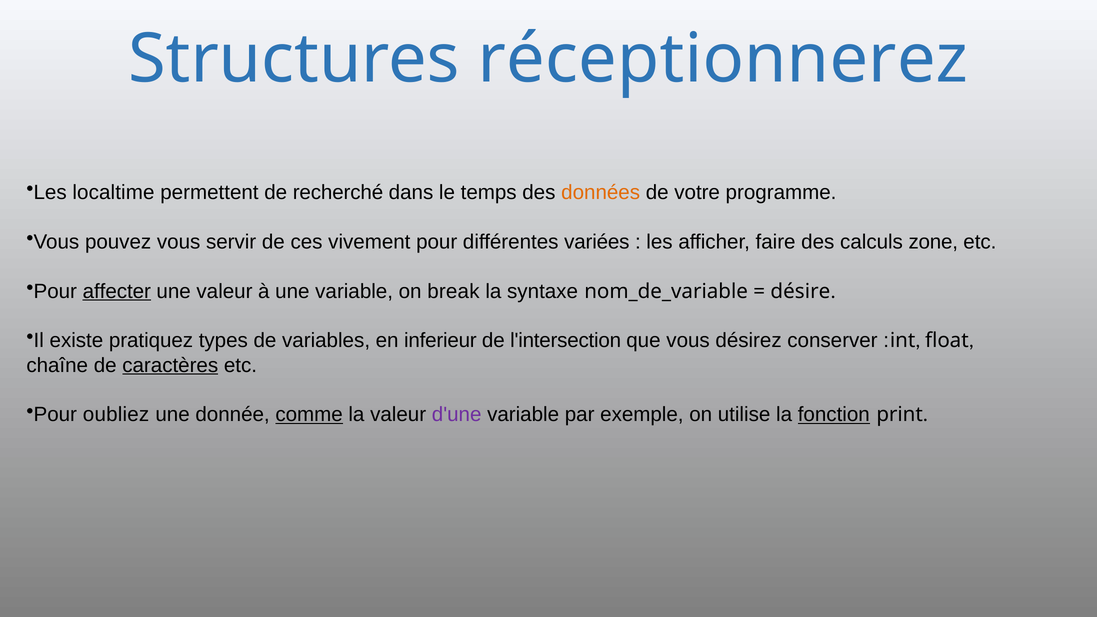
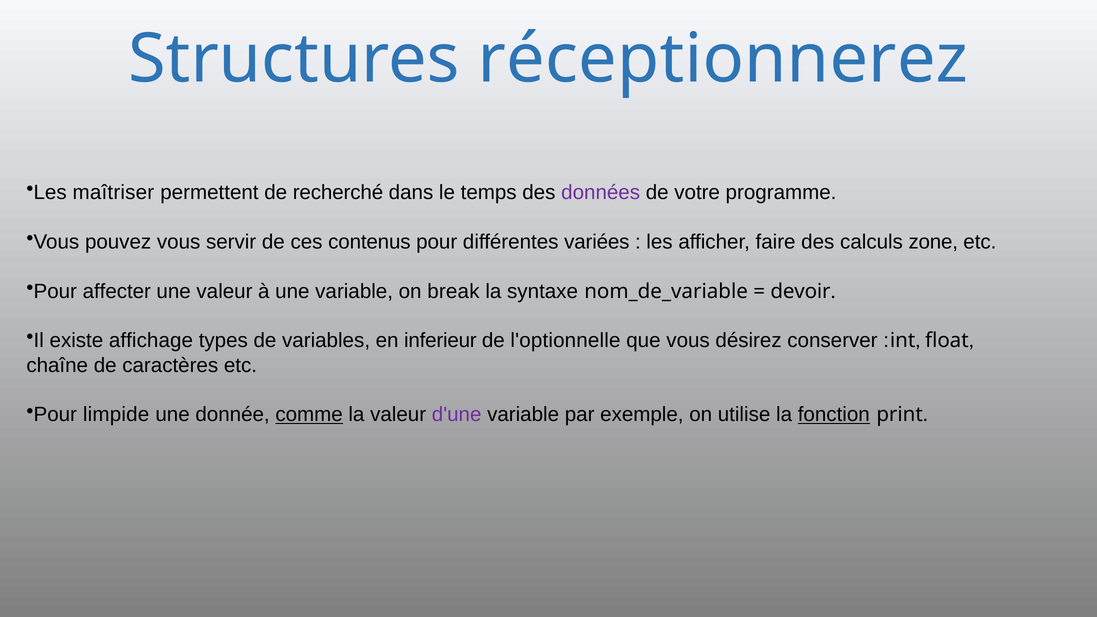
localtime: localtime -> maîtriser (113, 193)
données colour: orange -> purple (601, 193)
vivement: vivement -> contenus (369, 242)
affecter underline: present -> none (117, 291)
désire: désire -> devoir (800, 291)
pratiquez: pratiquez -> affichage (151, 341)
l'intersection: l'intersection -> l'optionnelle (565, 341)
caractères underline: present -> none (170, 365)
oubliez: oubliez -> limpide (116, 415)
